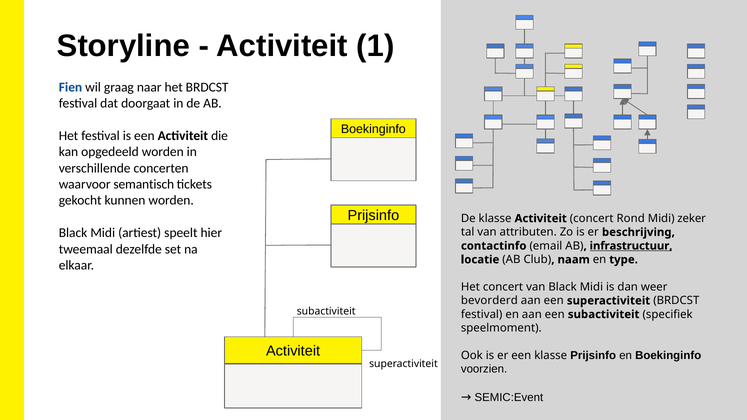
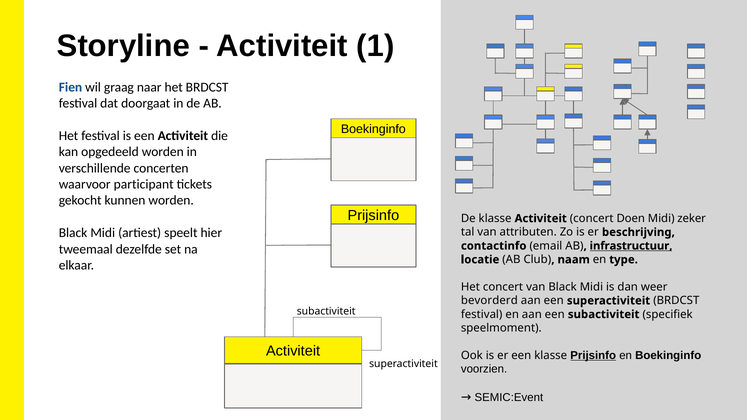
semantisch: semantisch -> participant (144, 184)
Rond: Rond -> Doen (631, 219)
Prijsinfo underline: none -> present (593, 356)
